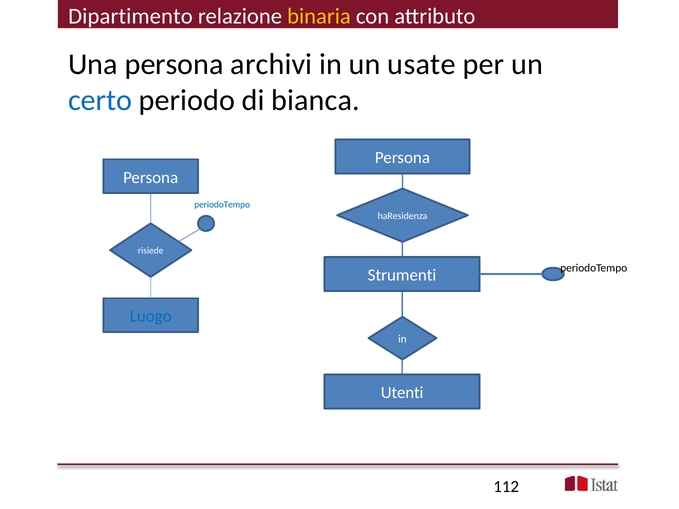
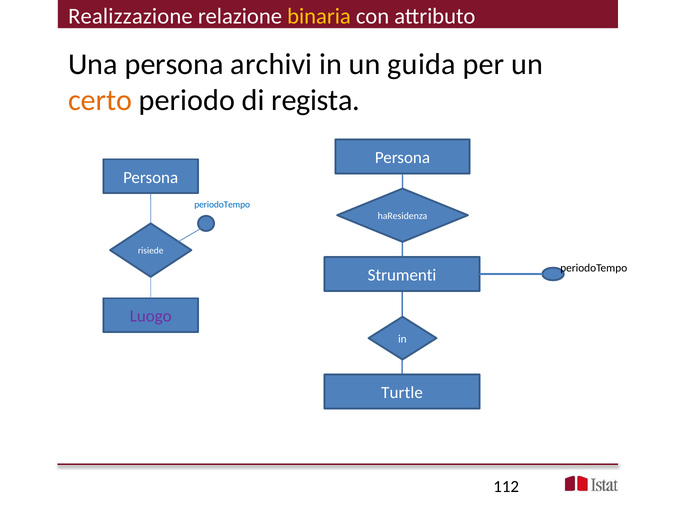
Dipartimento: Dipartimento -> Realizzazione (130, 16)
usate: usate -> guida (422, 64)
certo colour: blue -> orange (100, 101)
bianca: bianca -> regista (316, 101)
Luogo colour: blue -> purple (151, 317)
Utenti: Utenti -> Turtle (402, 393)
